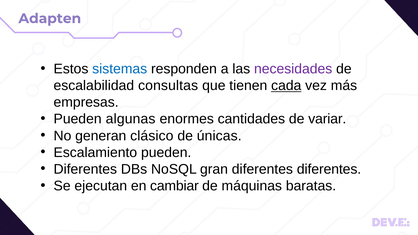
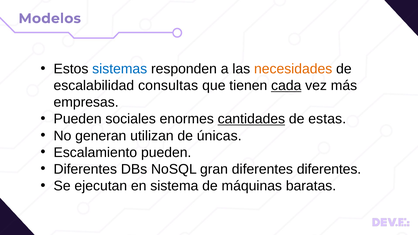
Adapten: Adapten -> Modelos (50, 19)
necesidades colour: purple -> orange (293, 69)
algunas: algunas -> sociales (131, 119)
cantidades underline: none -> present (251, 119)
variar: variar -> estas (327, 119)
clásico: clásico -> utilizan (152, 136)
cambiar: cambiar -> sistema (174, 186)
